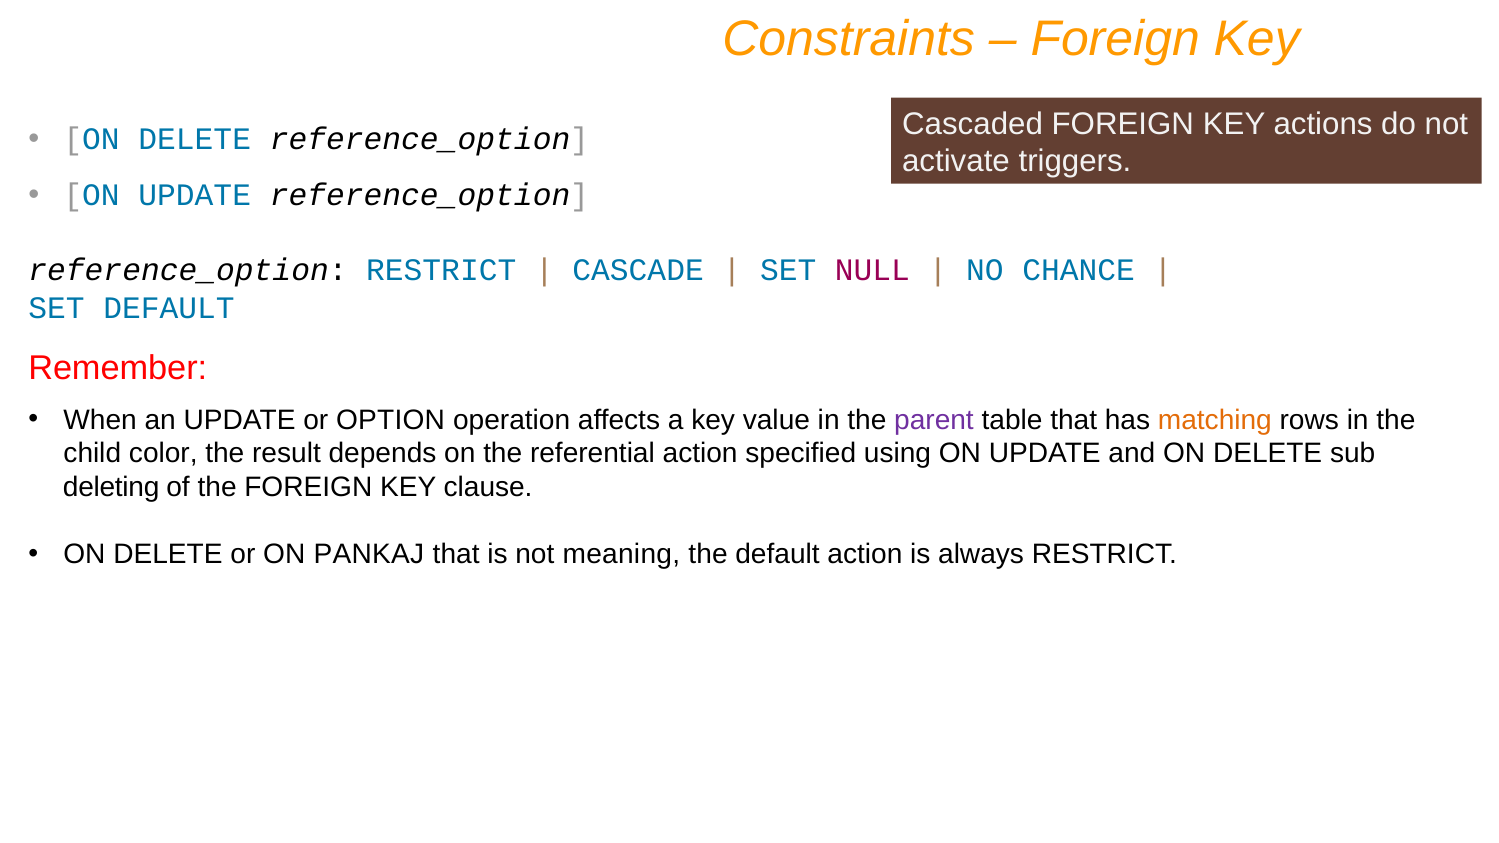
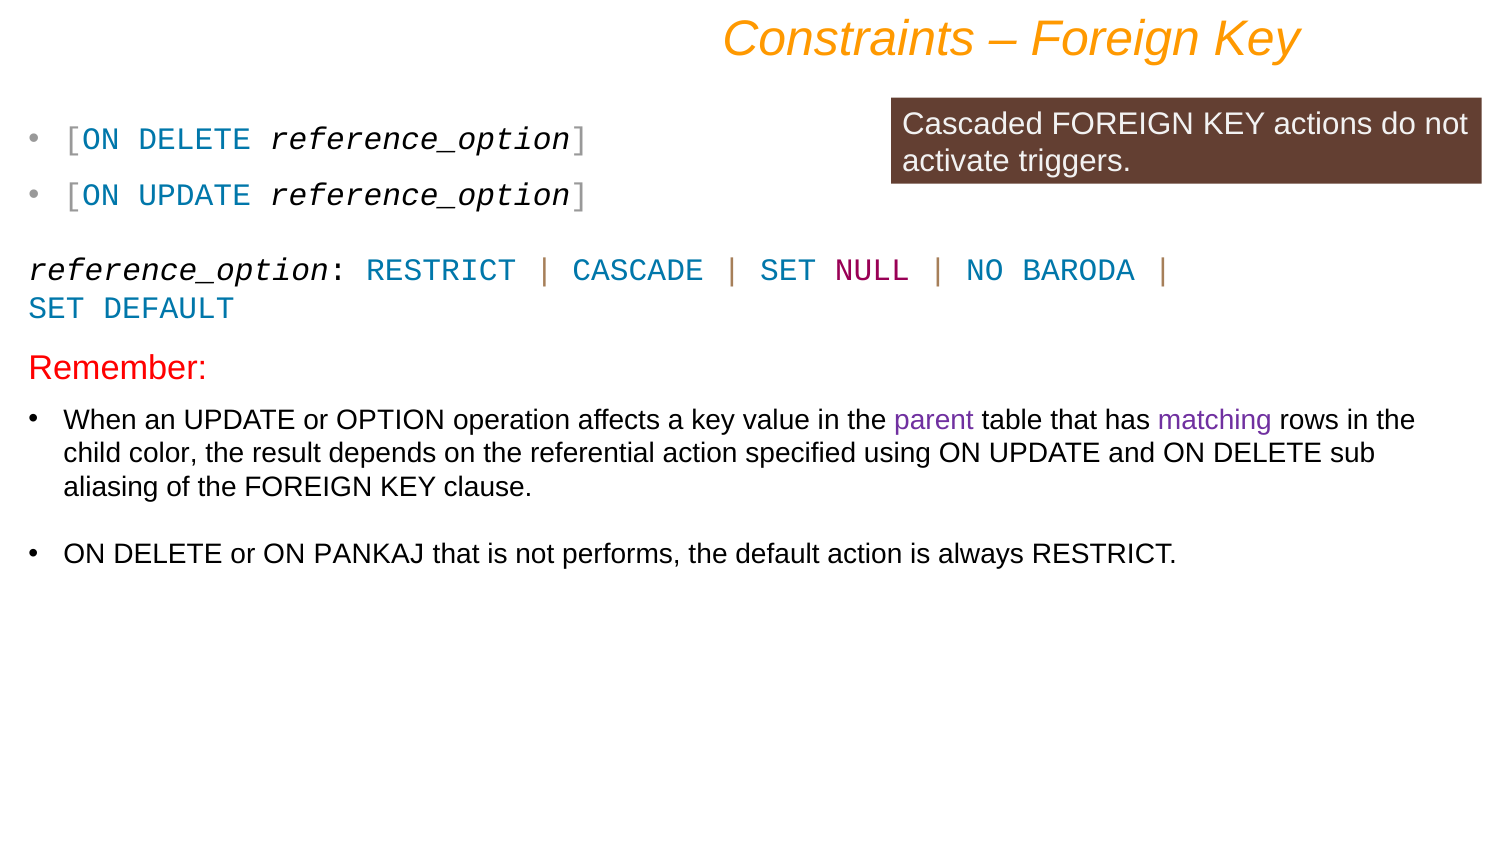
CHANCE: CHANCE -> BARODA (1079, 271)
matching colour: orange -> purple (1215, 420)
deleting: deleting -> aliasing (111, 487)
meaning: meaning -> performs (621, 555)
